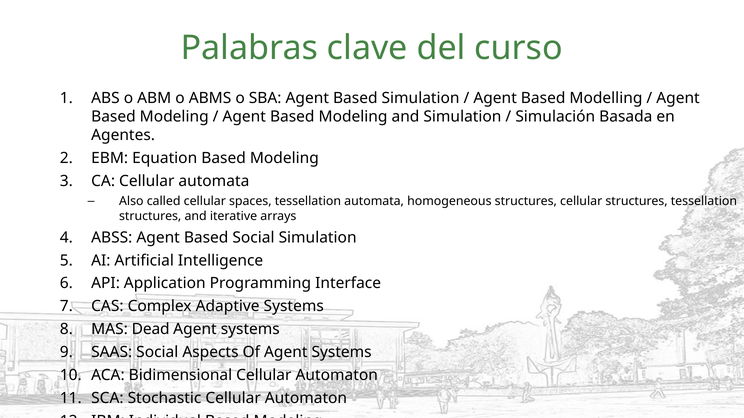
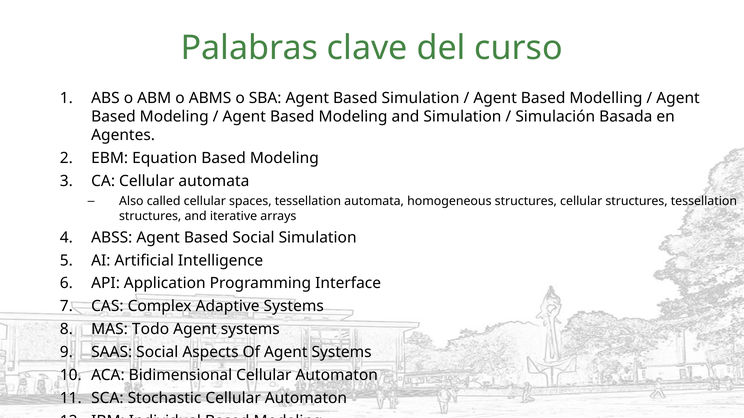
Dead: Dead -> Todo (151, 330)
